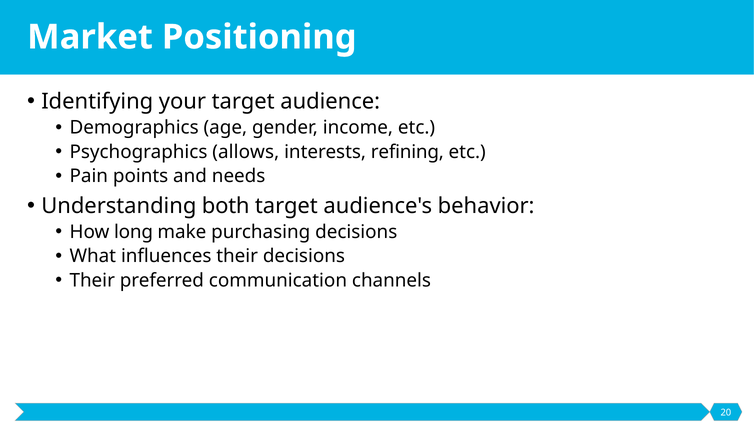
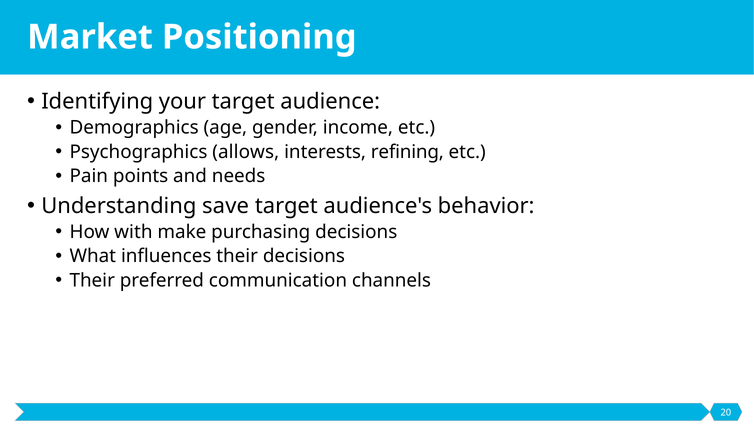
both: both -> save (226, 206)
long: long -> with (133, 232)
